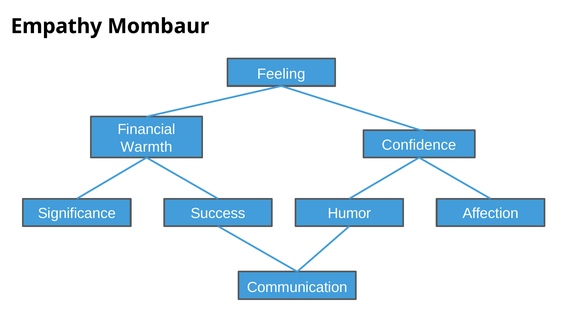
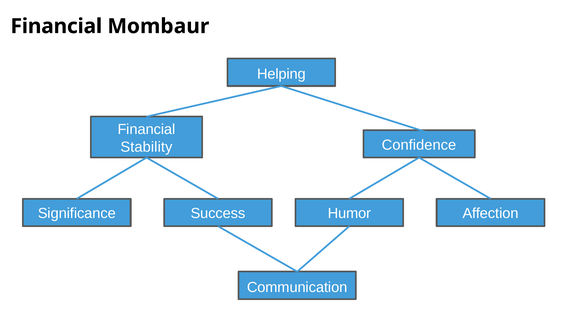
Empathy: Empathy -> Financial (56, 26)
Feeling: Feeling -> Helping (281, 74)
Warmth: Warmth -> Stability (146, 147)
